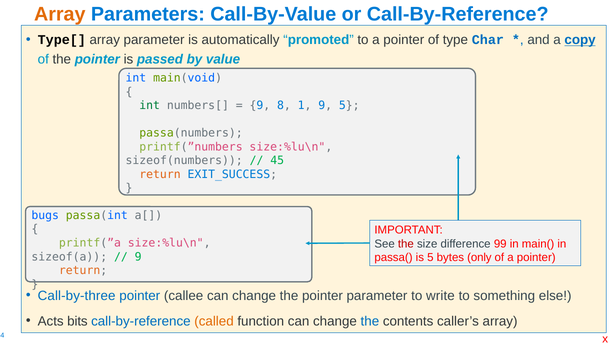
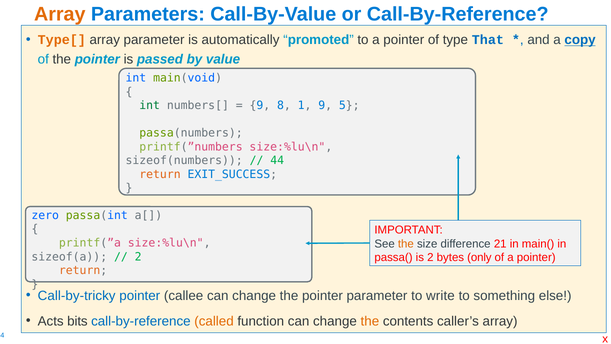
Type[ colour: black -> orange (62, 40)
Char: Char -> That (488, 40)
45: 45 -> 44 (277, 161)
bugs: bugs -> zero (45, 215)
the colour: red -> orange (406, 244)
99: 99 -> 21 (500, 244)
9: 9 -> 2 (138, 256)
is 5: 5 -> 2 (430, 257)
Call-by-three: Call-by-three -> Call-by-tricky (77, 295)
the colour: blue -> orange (370, 321)
